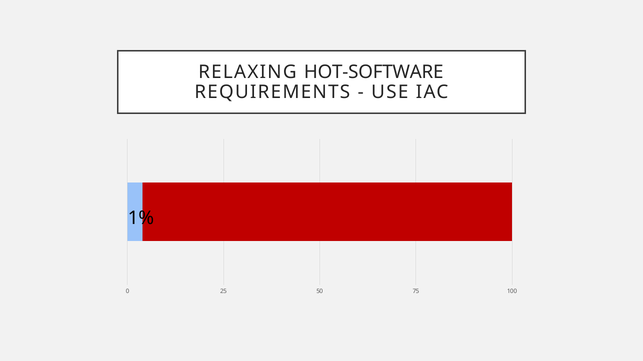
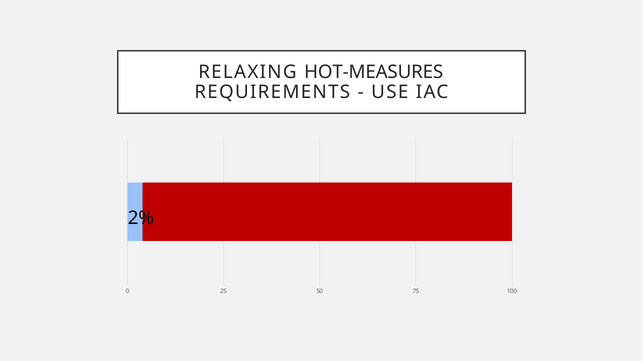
HOT-SOFTWARE: HOT-SOFTWARE -> HOT-MEASURES (374, 72)
1%: 1% -> 2% (141, 219)
